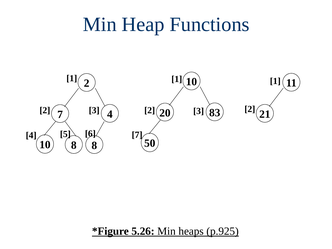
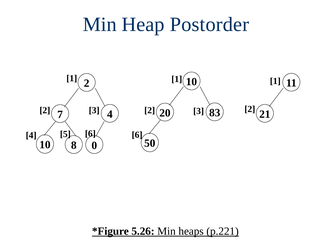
Functions: Functions -> Postorder (209, 24)
7: 7 -> 6 (137, 135)
10 8: 8 -> 0 (94, 145)
p.925: p.925 -> p.221 (223, 231)
